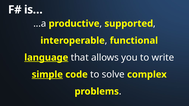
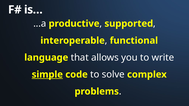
language underline: present -> none (46, 58)
